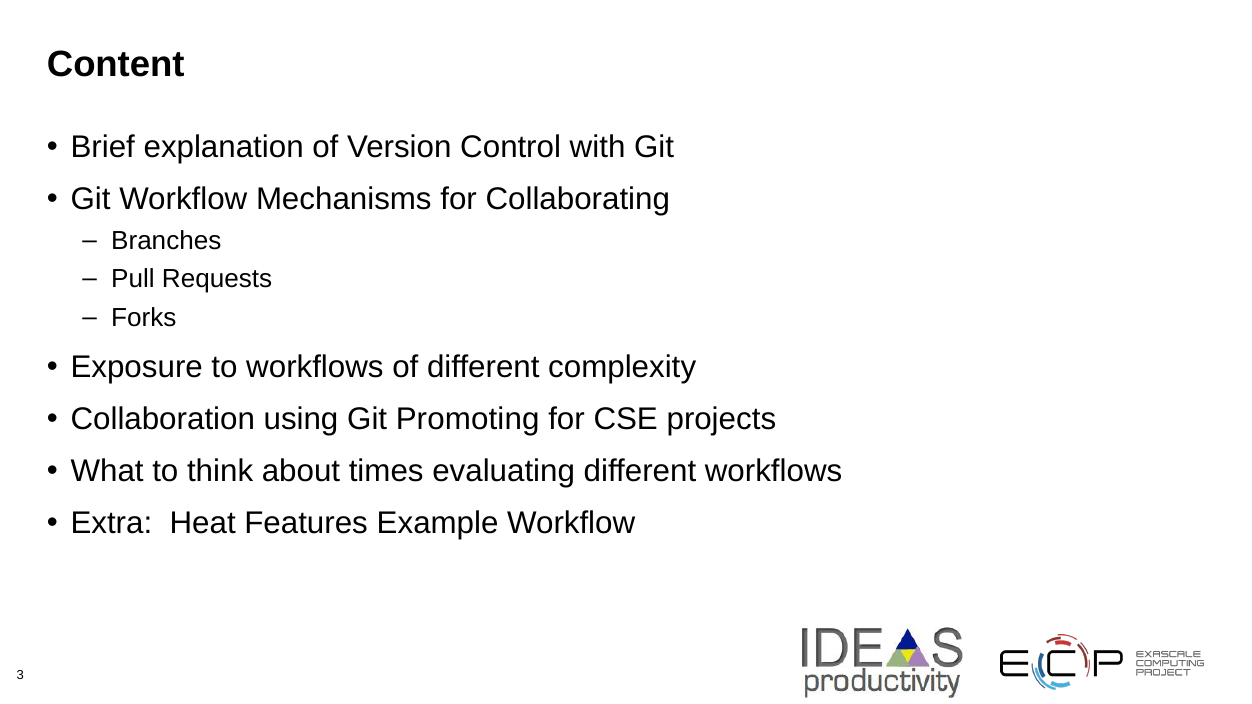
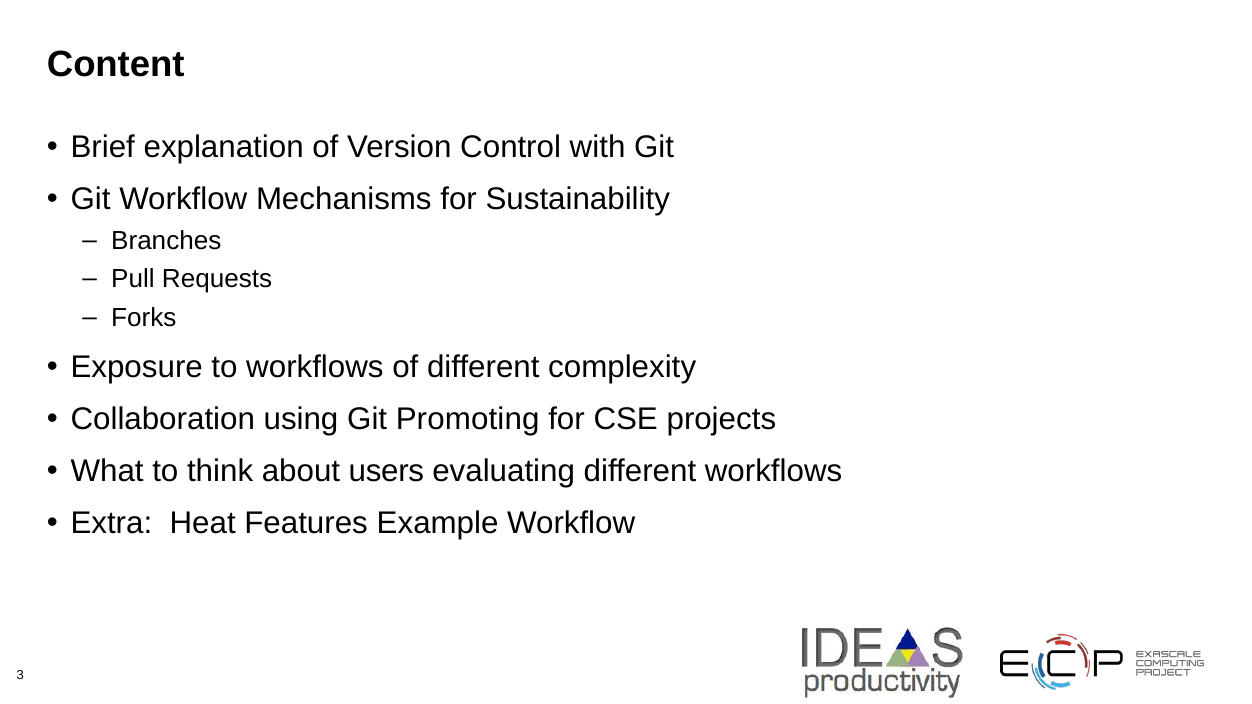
Collaborating: Collaborating -> Sustainability (578, 200)
times: times -> users (386, 472)
